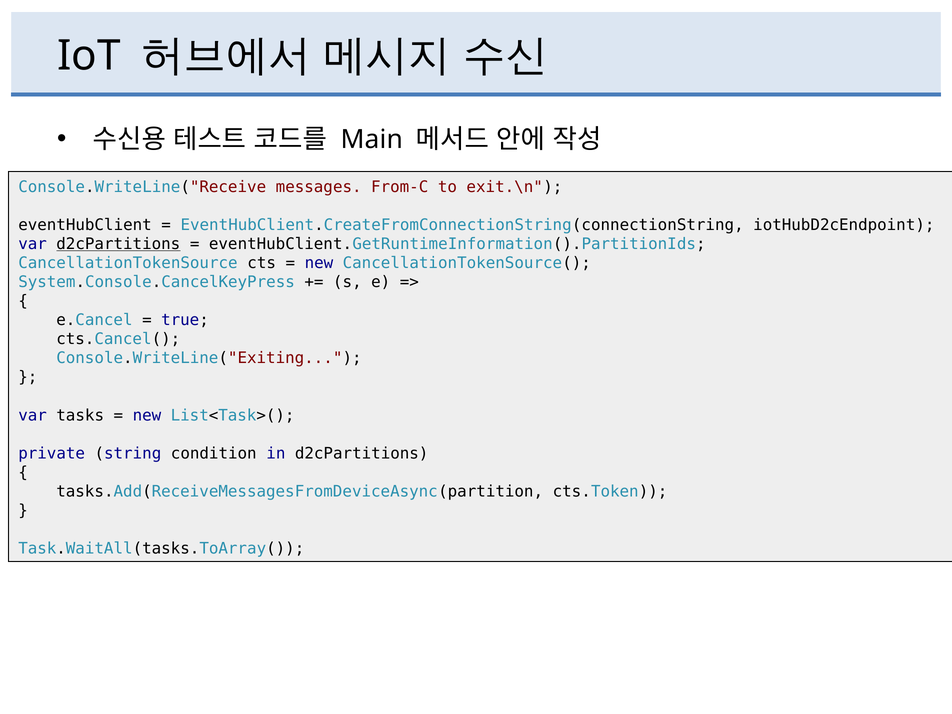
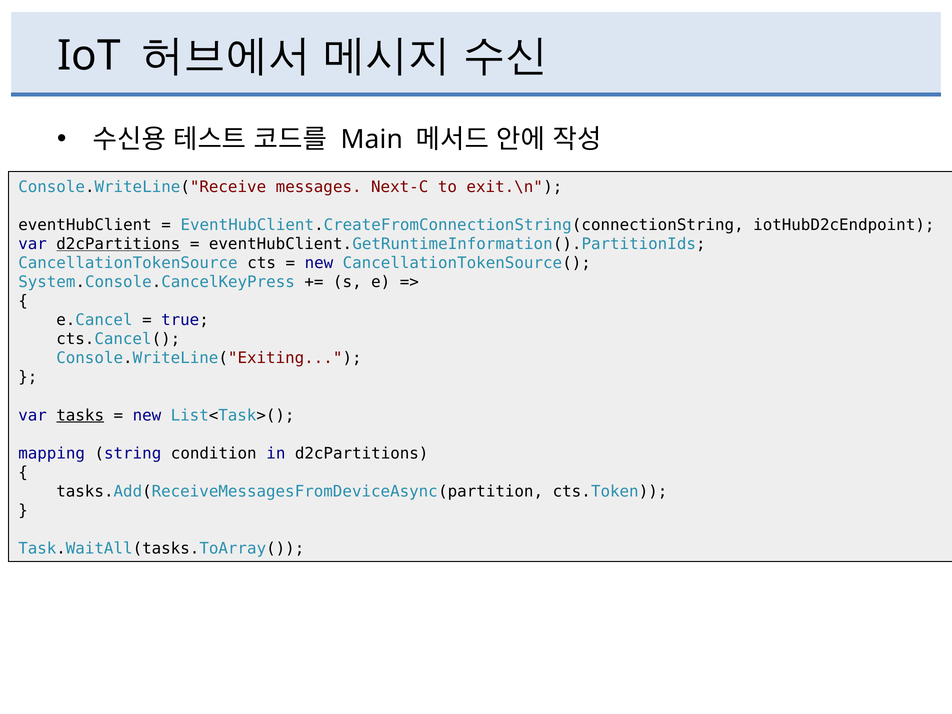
From-C: From-C -> Next-C (400, 187)
tasks underline: none -> present (80, 415)
private: private -> mapping (52, 453)
